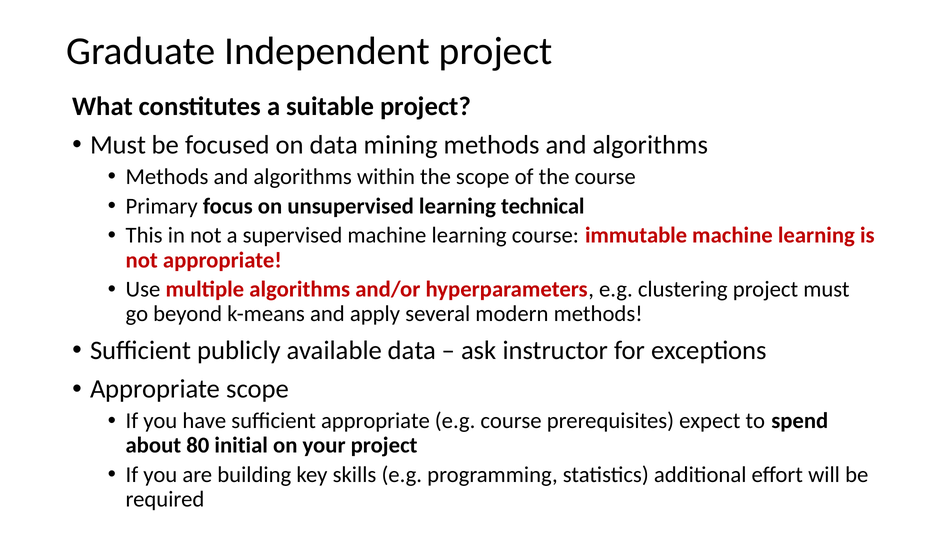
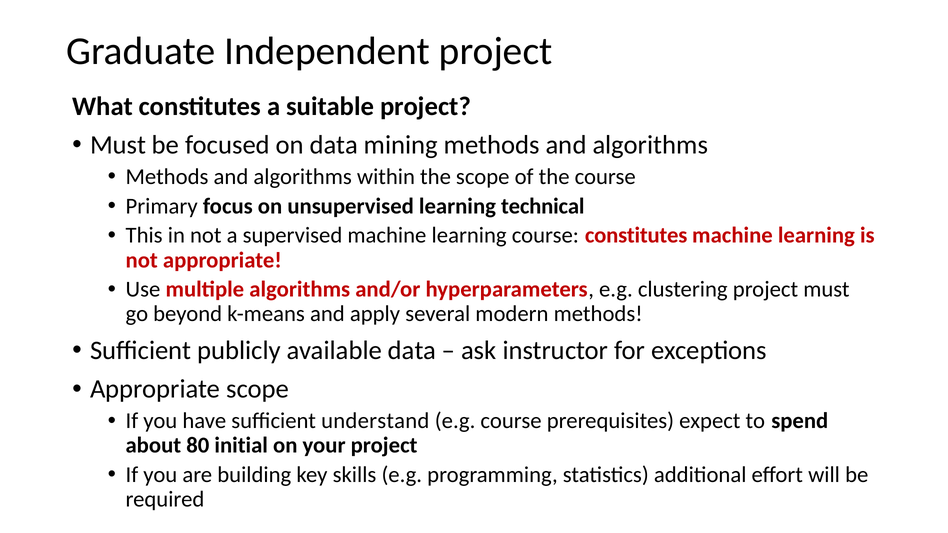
course immutable: immutable -> constitutes (636, 236)
sufficient appropriate: appropriate -> understand (375, 421)
